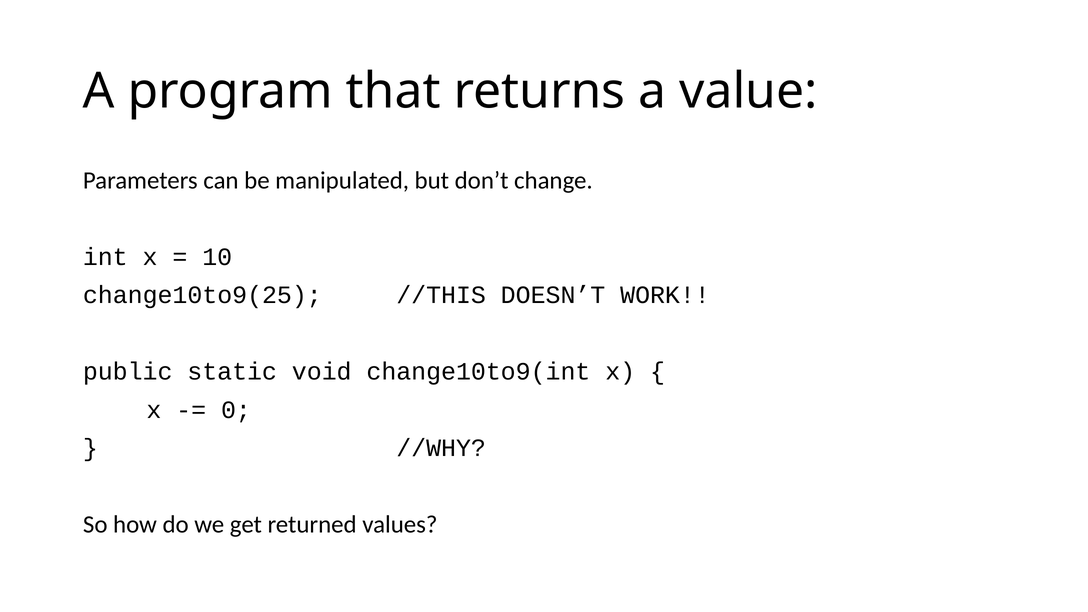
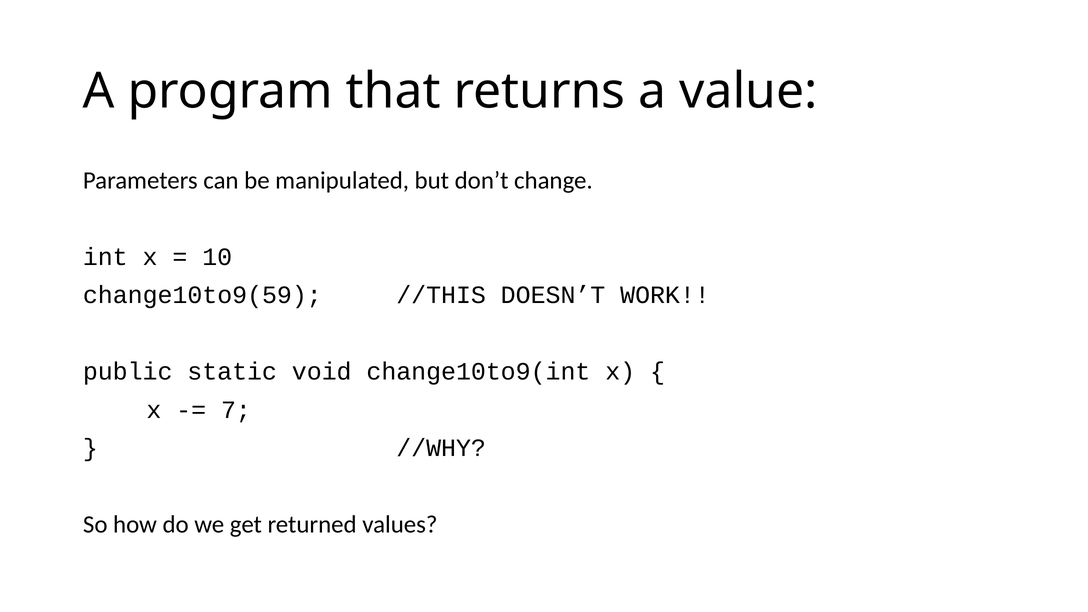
change10to9(25: change10to9(25 -> change10to9(59 (202, 295)
0: 0 -> 7 (236, 410)
